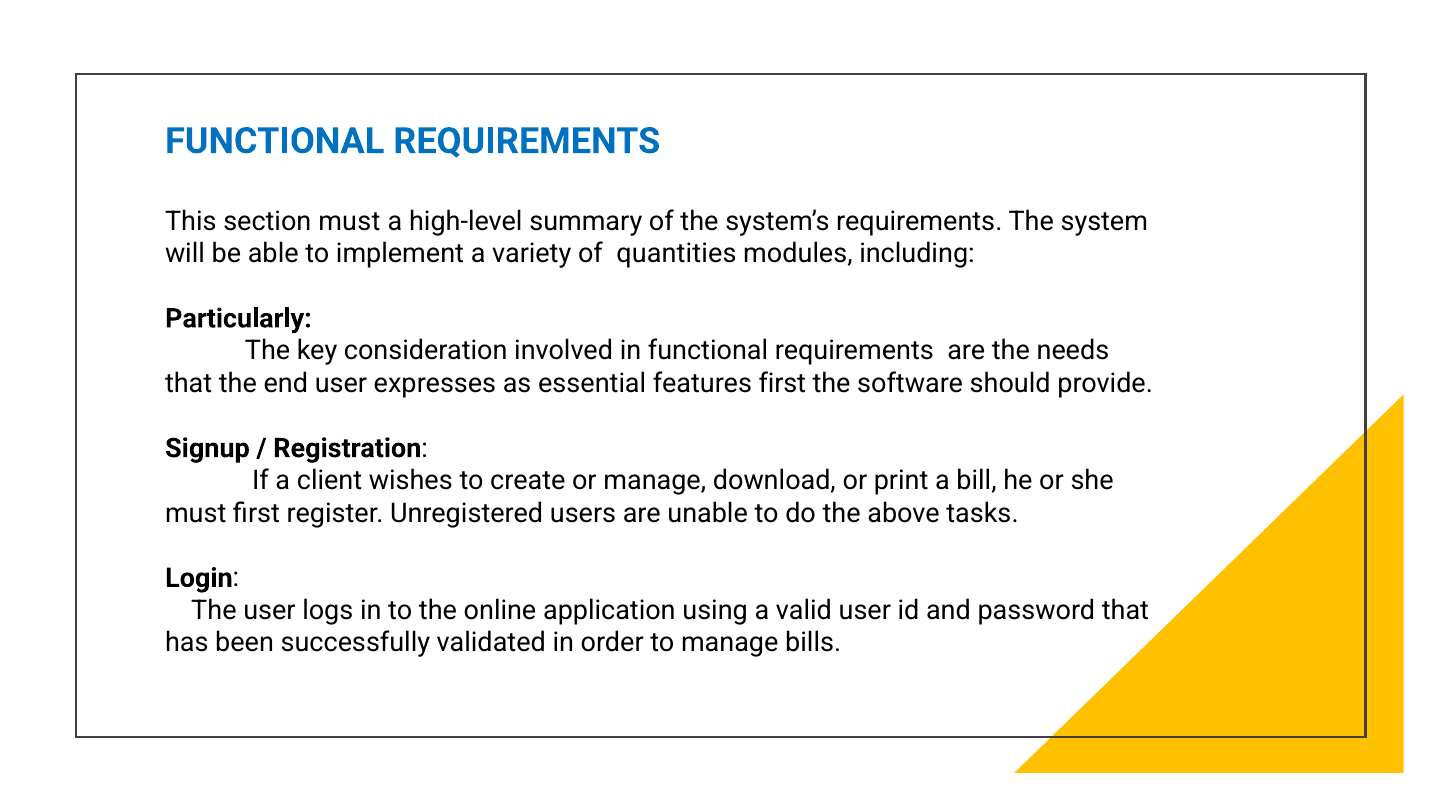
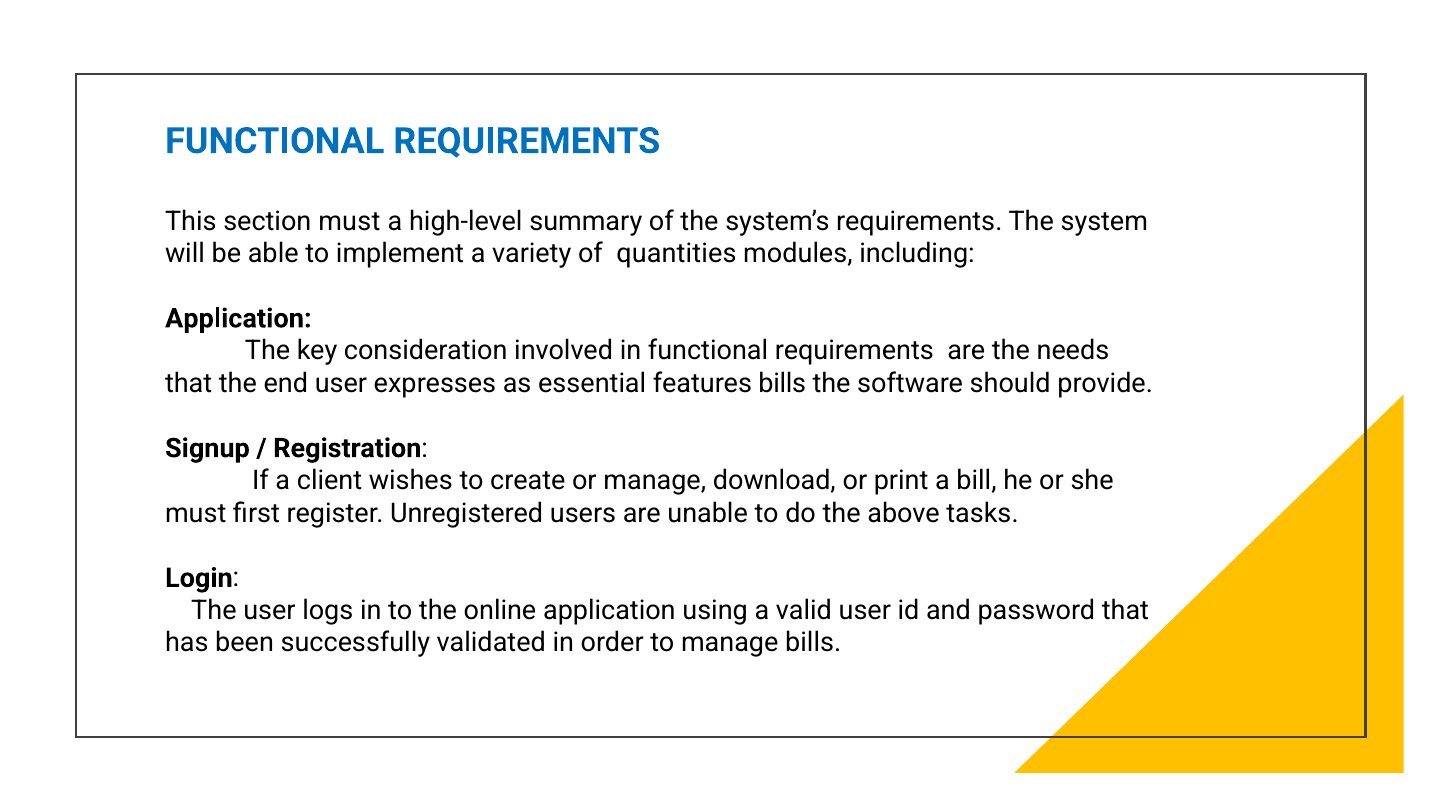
Particularly: Particularly -> Application (238, 319)
features first: first -> bills (782, 383)
